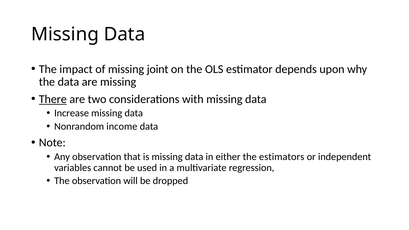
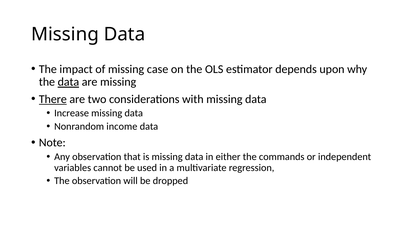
joint: joint -> case (158, 69)
data underline: none -> present (68, 82)
estimators: estimators -> commands (282, 157)
